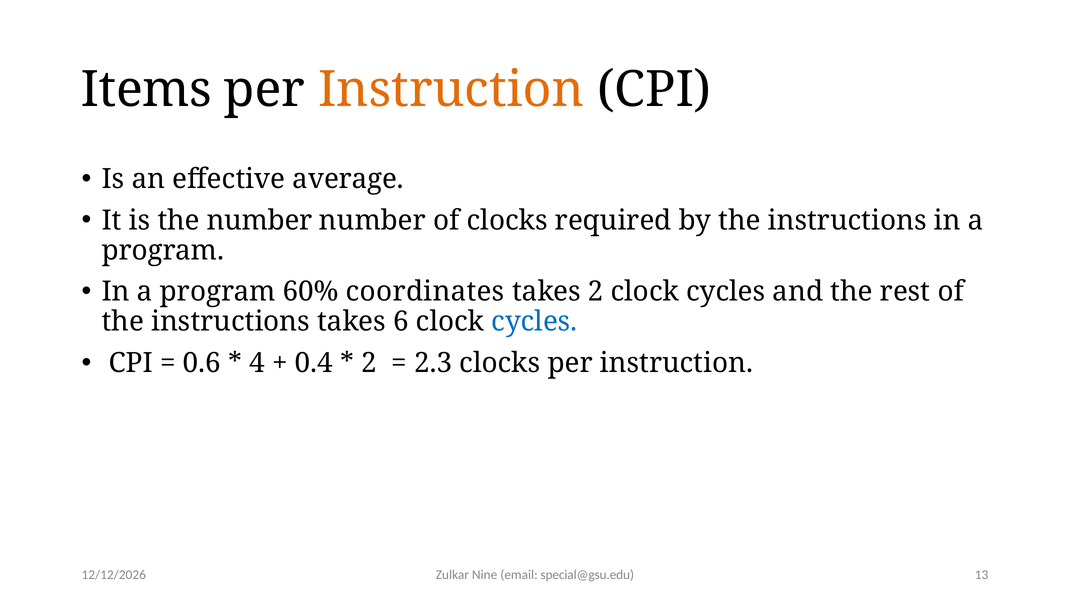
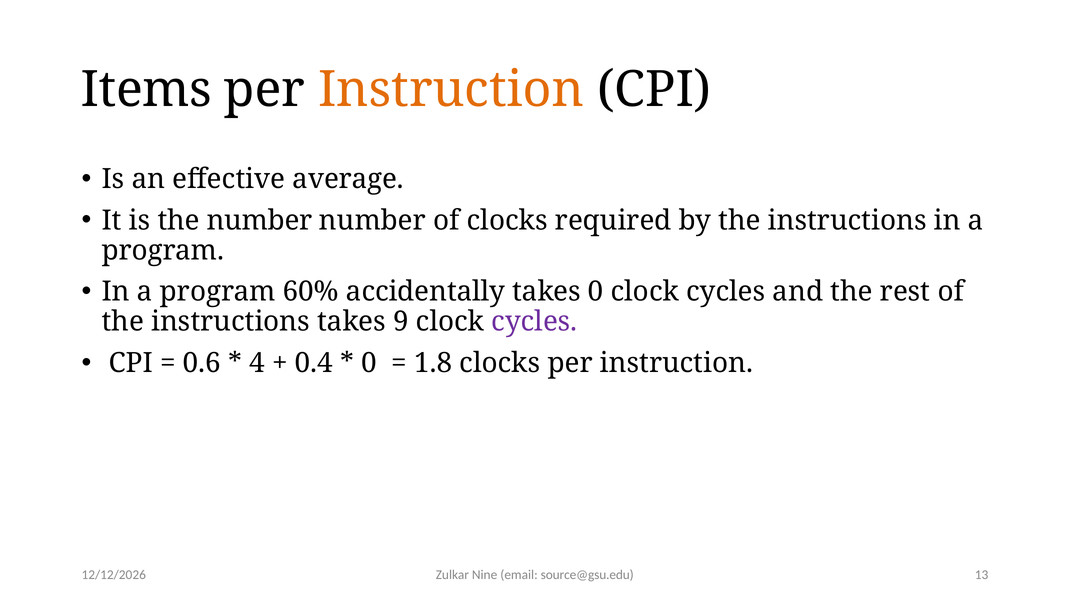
coordinates: coordinates -> accidentally (425, 292)
takes 2: 2 -> 0 (596, 292)
6: 6 -> 9 (401, 322)
cycles colour: blue -> purple (534, 322)
2: 2 -> 0 (369, 363)
2.3: 2.3 -> 1.8 (433, 363)
special@gsu.edu: special@gsu.edu -> source@gsu.edu (587, 575)
